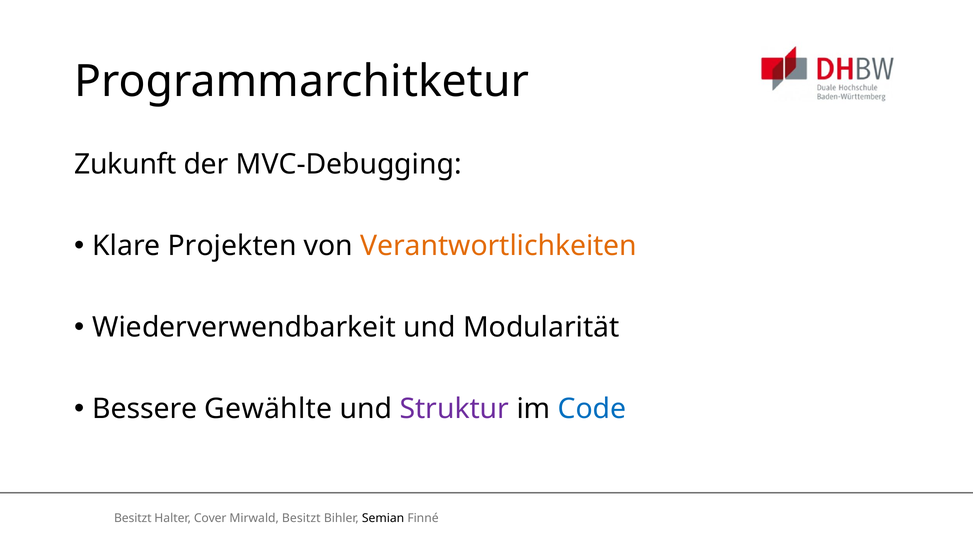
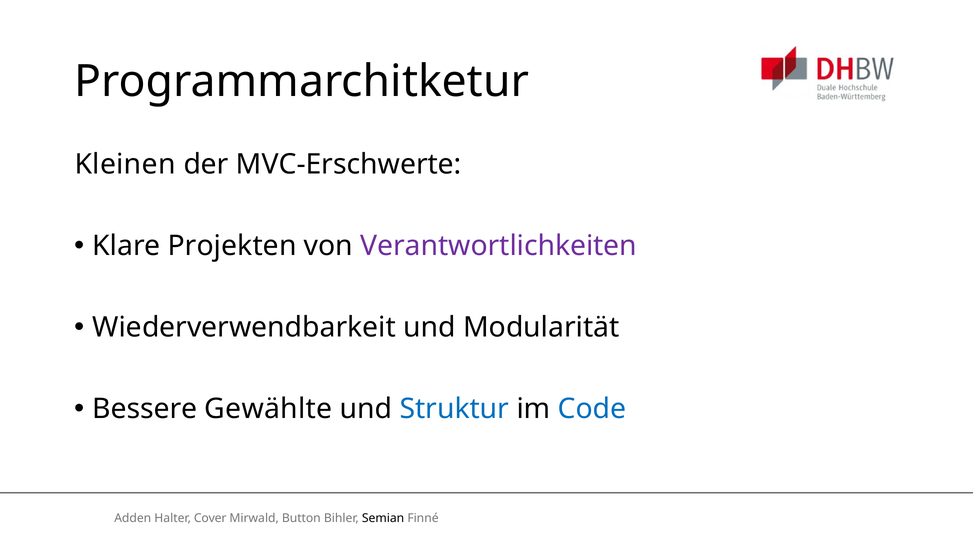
Zukunft: Zukunft -> Kleinen (125, 165)
MVC-Debugging: MVC-Debugging -> MVC-Erschwerte (349, 165)
Verantwortlichkeiten colour: orange -> purple (499, 246)
Struktur colour: purple -> blue (454, 409)
Besitzt: Besitzt -> Adden (133, 519)
Mirwald Besitzt: Besitzt -> Button (301, 519)
